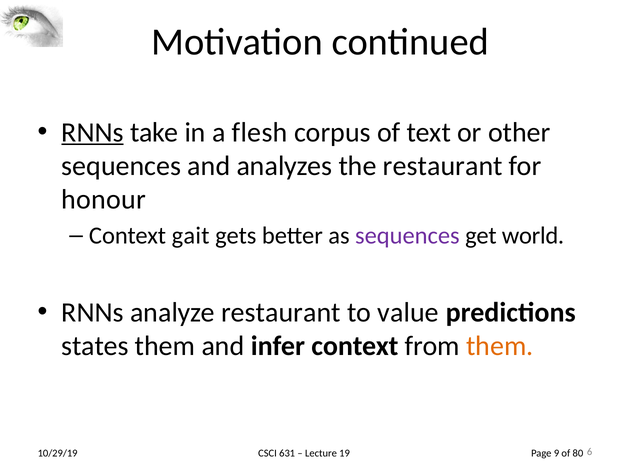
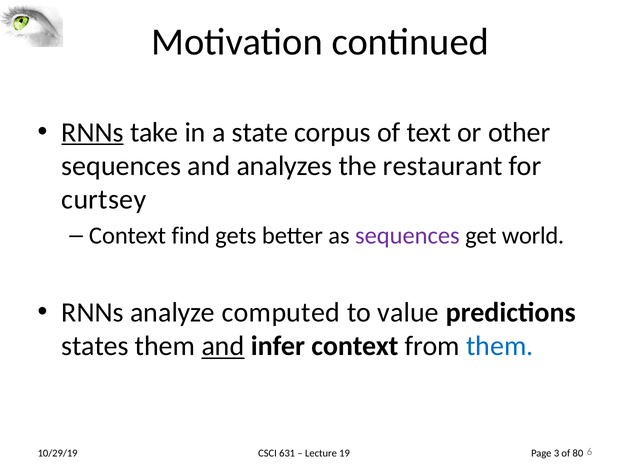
flesh: flesh -> state (260, 132)
honour: honour -> curtsey (104, 199)
gait: gait -> find (191, 236)
analyze restaurant: restaurant -> computed (281, 312)
and underline: none -> present (223, 346)
them colour: orange -> blue (500, 346)
9: 9 -> 3 (557, 453)
